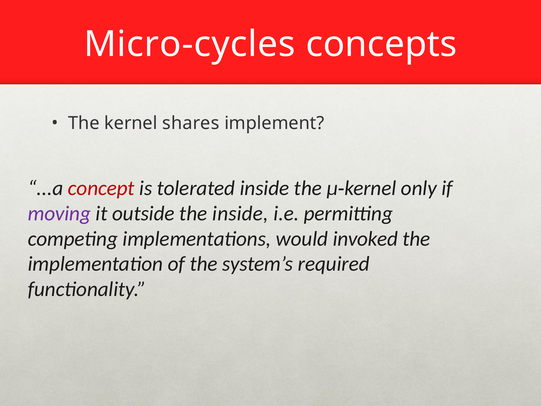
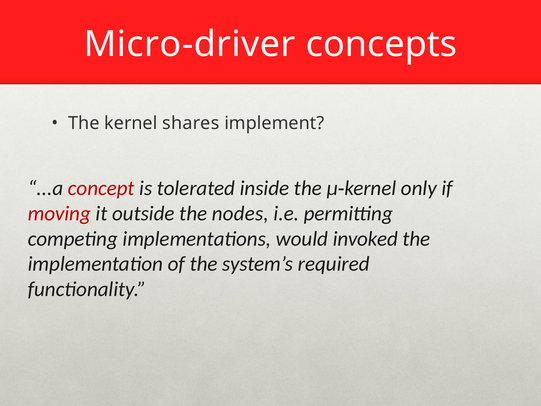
Micro-cycles: Micro-cycles -> Micro-driver (190, 44)
moving colour: purple -> red (59, 213)
the inside: inside -> nodes (240, 213)
